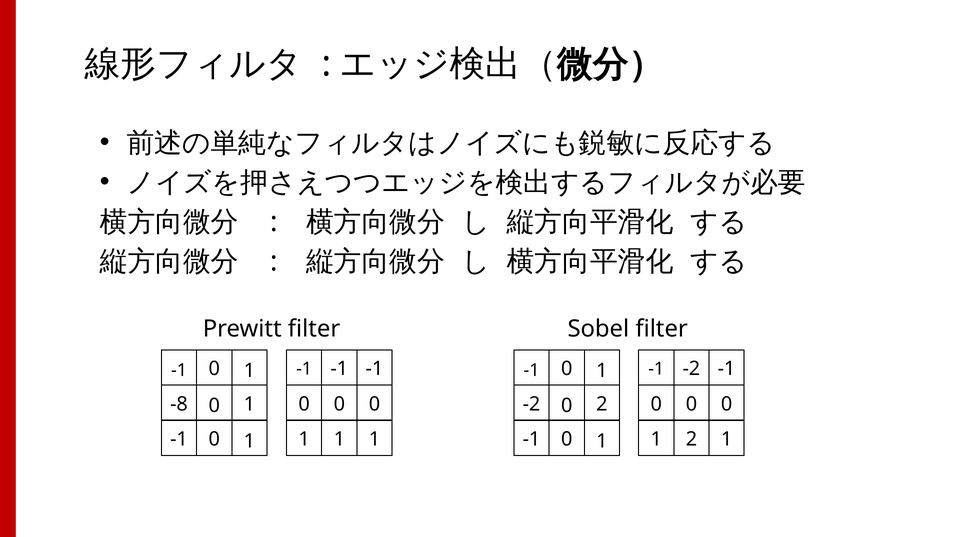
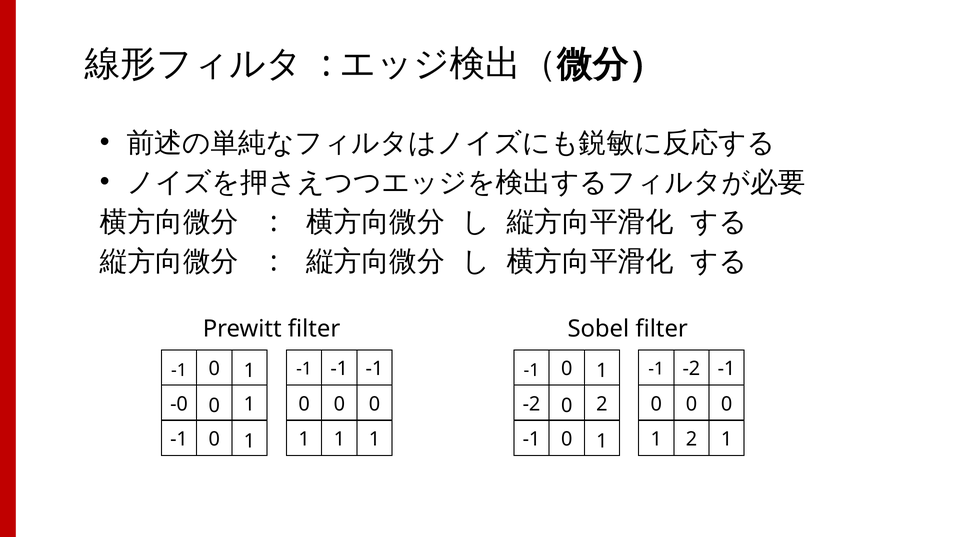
-8: -8 -> -0 (179, 404)
